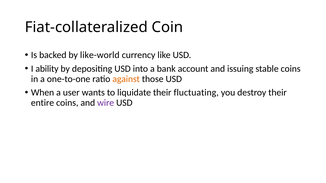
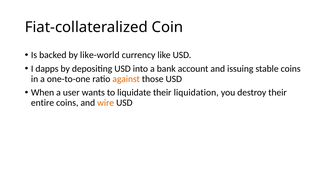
ability: ability -> dapps (47, 69)
fluctuating: fluctuating -> liquidation (196, 93)
wire colour: purple -> orange (106, 103)
